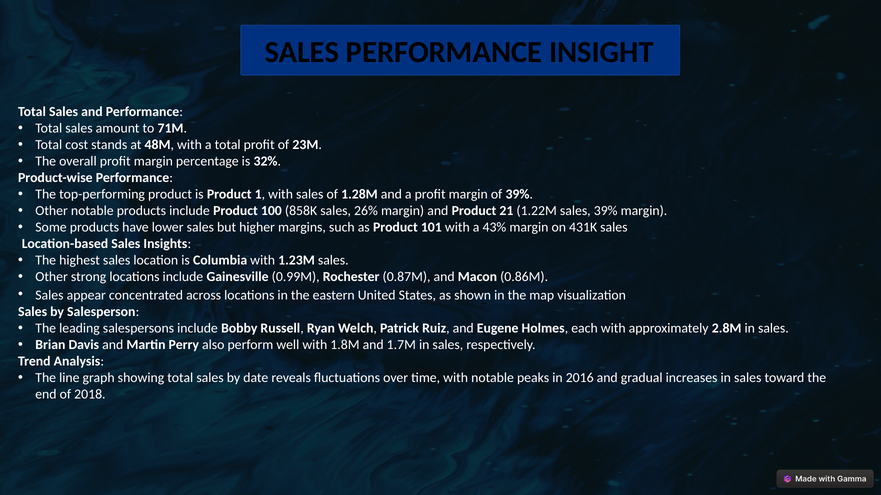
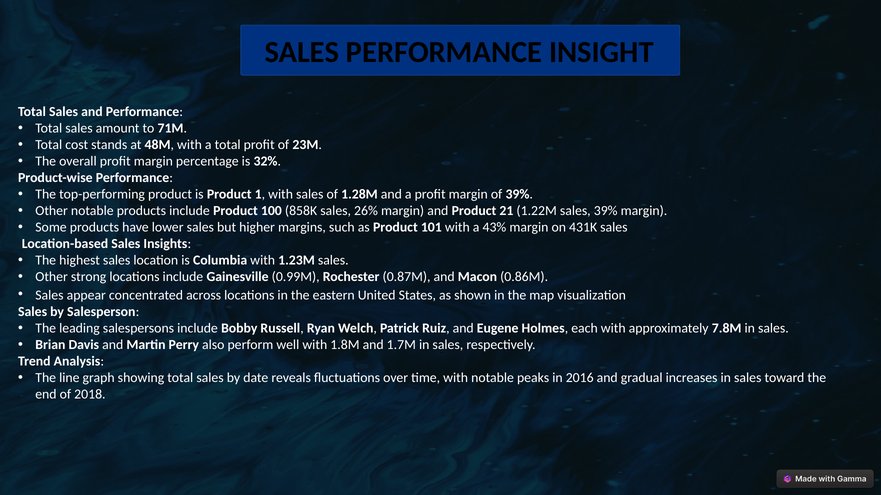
2.8M: 2.8M -> 7.8M (727, 329)
